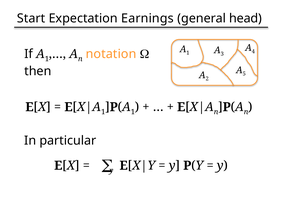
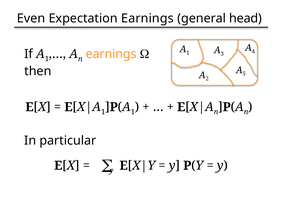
Start: Start -> Even (31, 18)
notation: notation -> earnings (111, 54)
